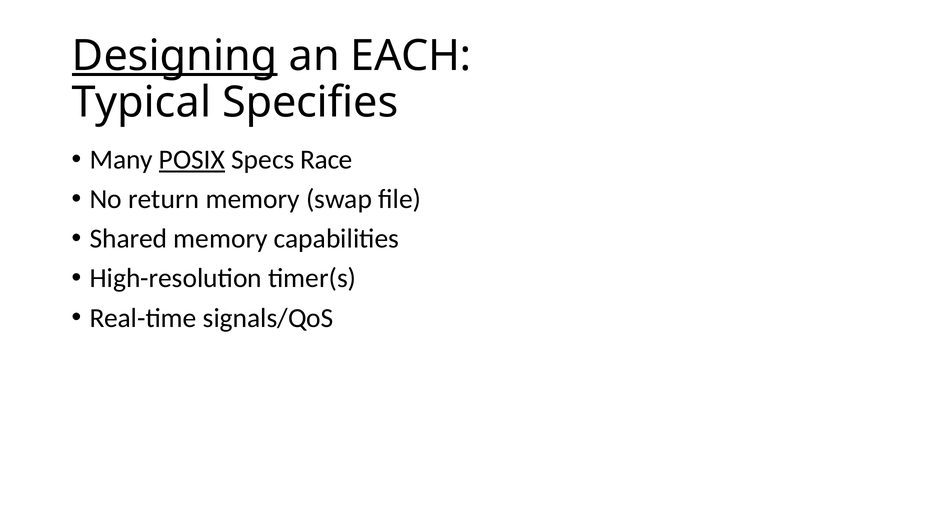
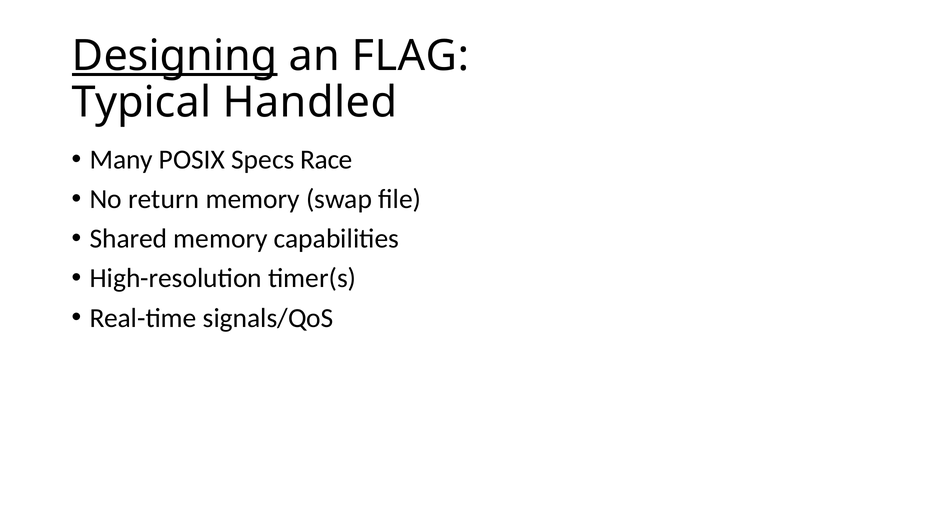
EACH: EACH -> FLAG (410, 56)
Specifies: Specifies -> Handled (310, 103)
POSIX underline: present -> none (192, 160)
